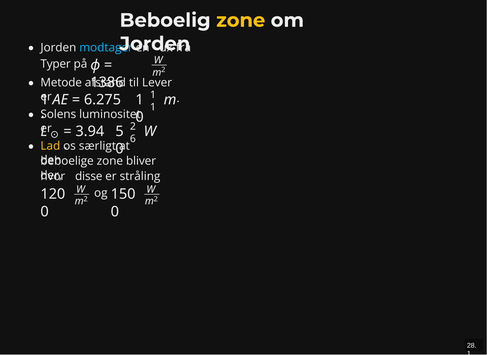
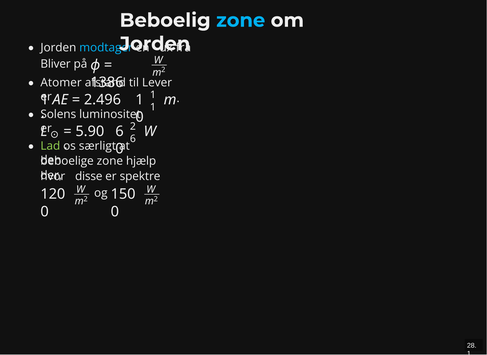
zone colour: yellow -> light blue (241, 20)
Typer: Typer -> Bliver (56, 64)
Metode: Metode -> Atomer (61, 83)
6.275: 6.275 -> 2.496 (102, 100)
3.94: 3.94 -> 5.90 (90, 131)
5: 5 -> 6 (119, 131)
Lad colour: yellow -> light green (50, 146)
bliver: bliver -> hjælp (141, 161)
stråling: stråling -> spektre (140, 176)
